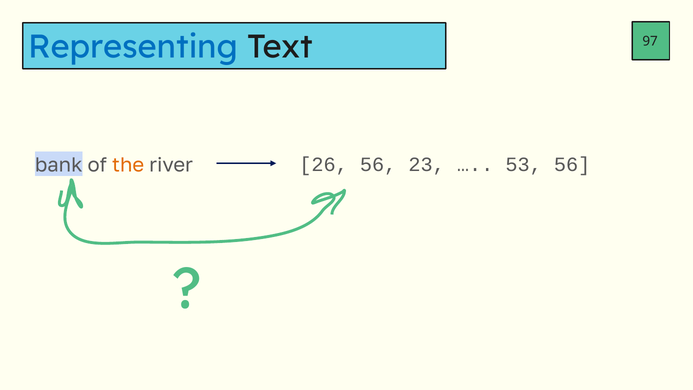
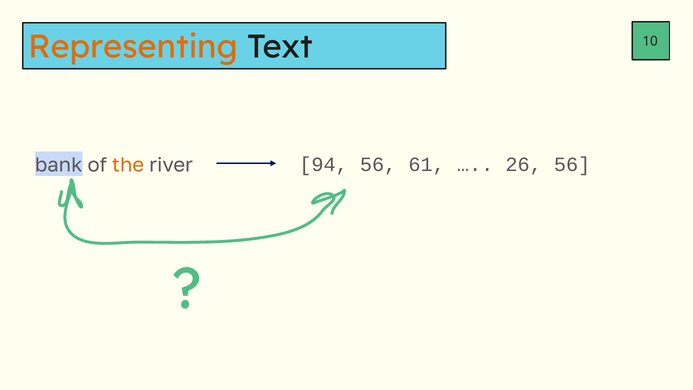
Representing colour: blue -> orange (133, 47)
97: 97 -> 10 (650, 42)
26: 26 -> 94 (324, 164)
23: 23 -> 61 (427, 164)
53: 53 -> 26 (524, 164)
